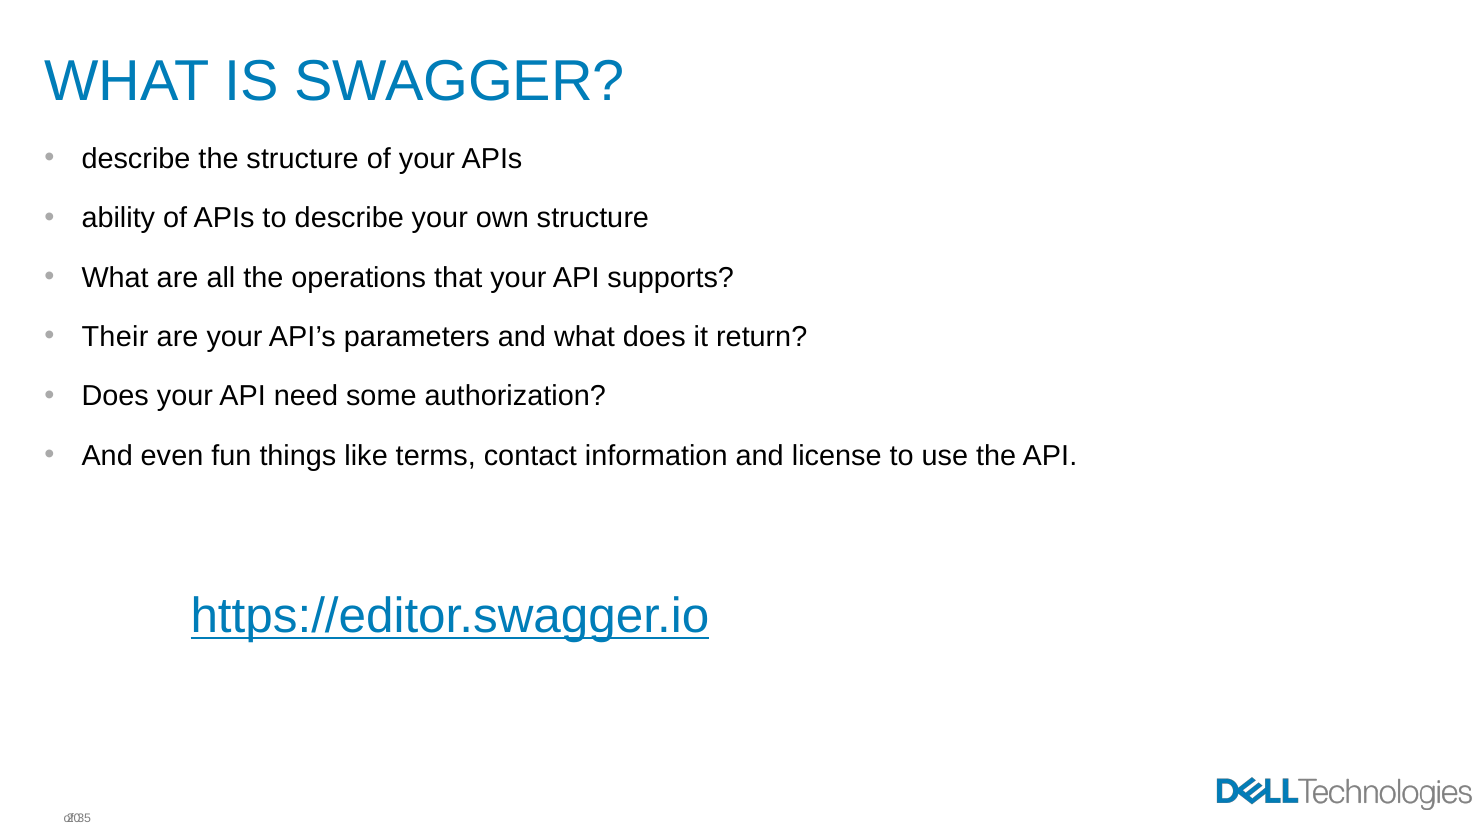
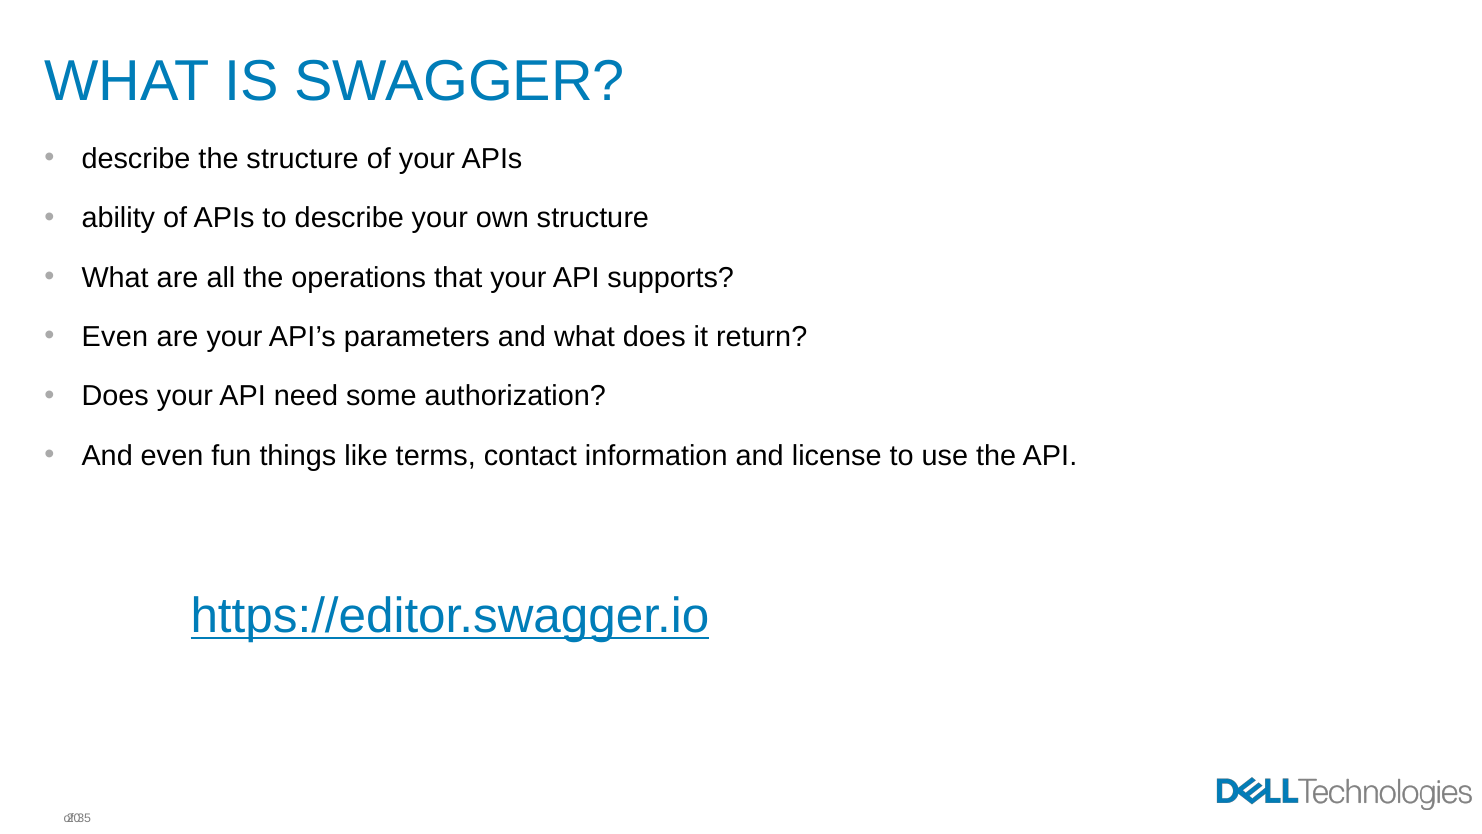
Their: Their -> Even (115, 337)
